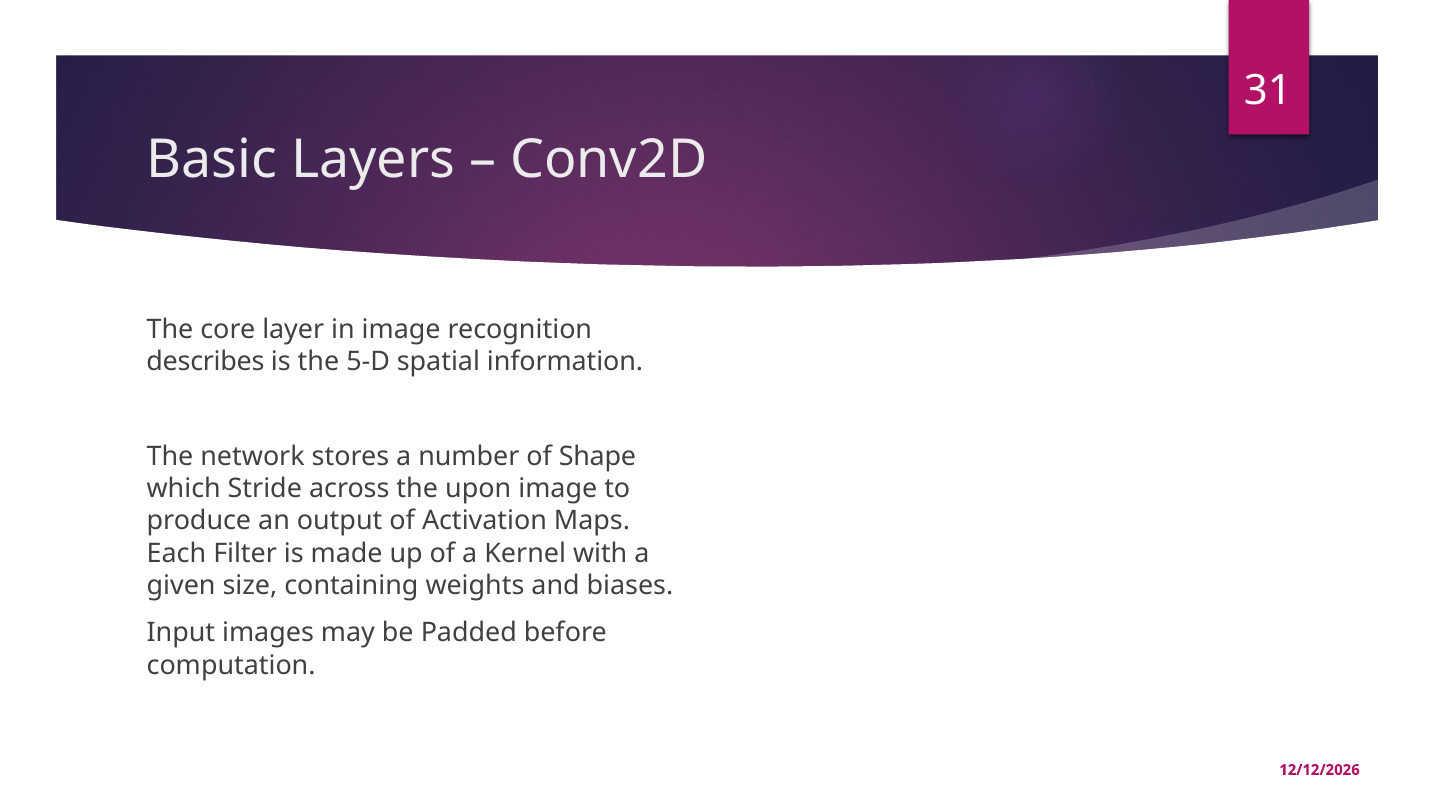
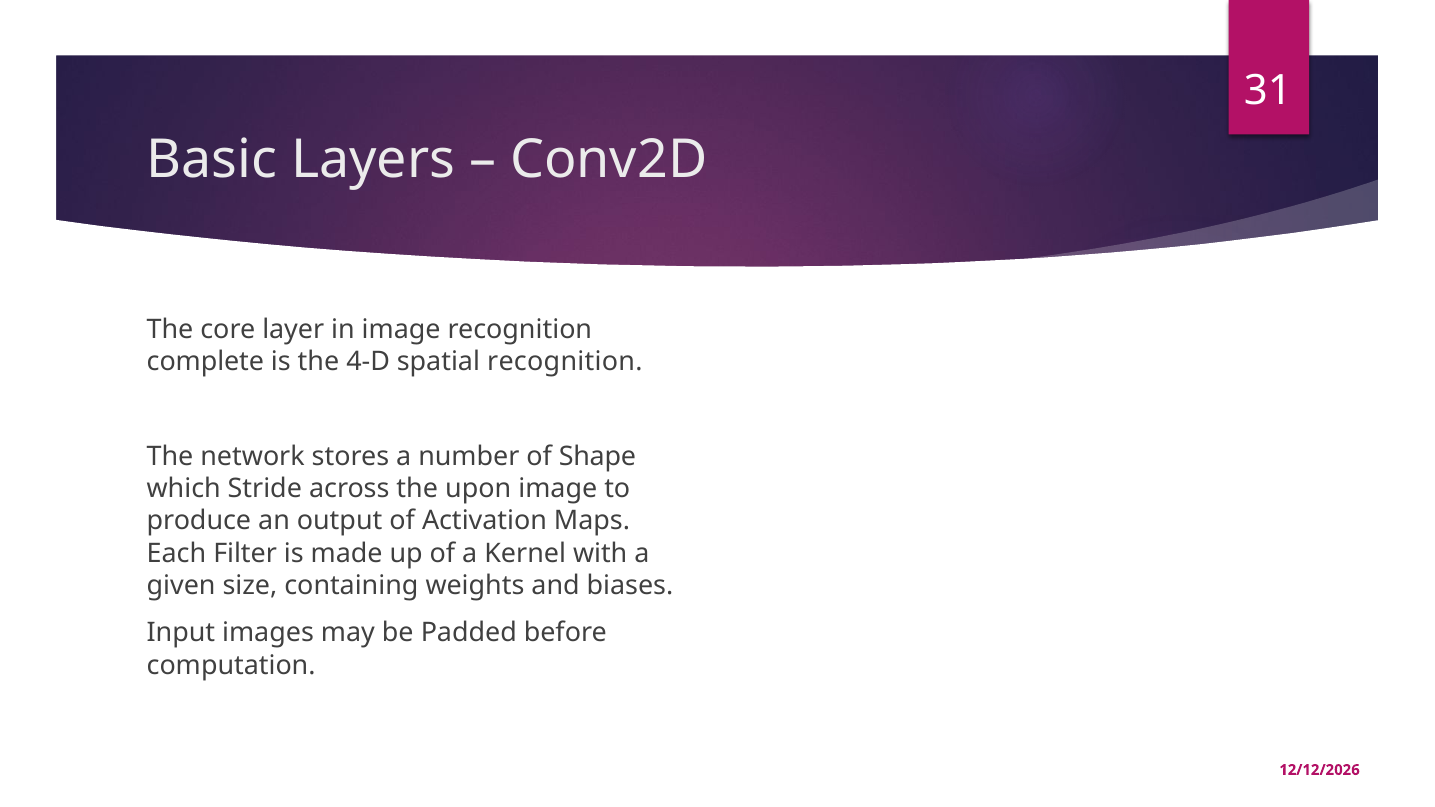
describes: describes -> complete (205, 362)
5-D: 5-D -> 4-D (368, 362)
spatial information: information -> recognition (565, 362)
